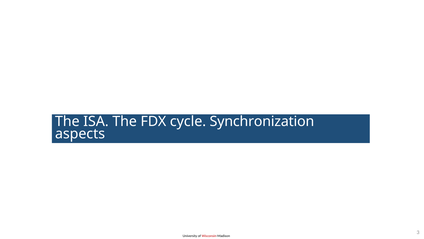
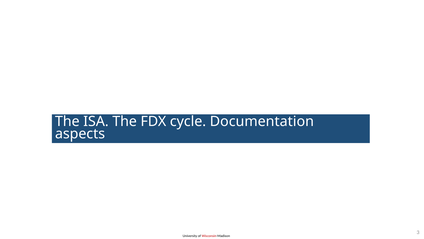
Synchronization: Synchronization -> Documentation (262, 121)
